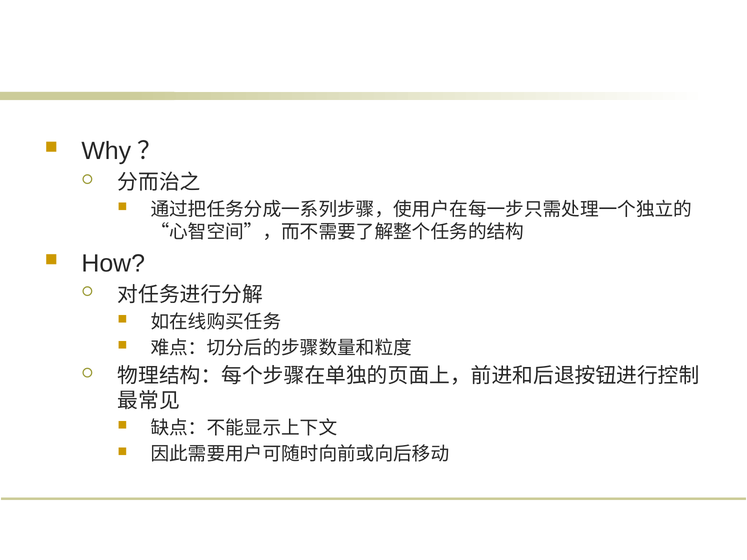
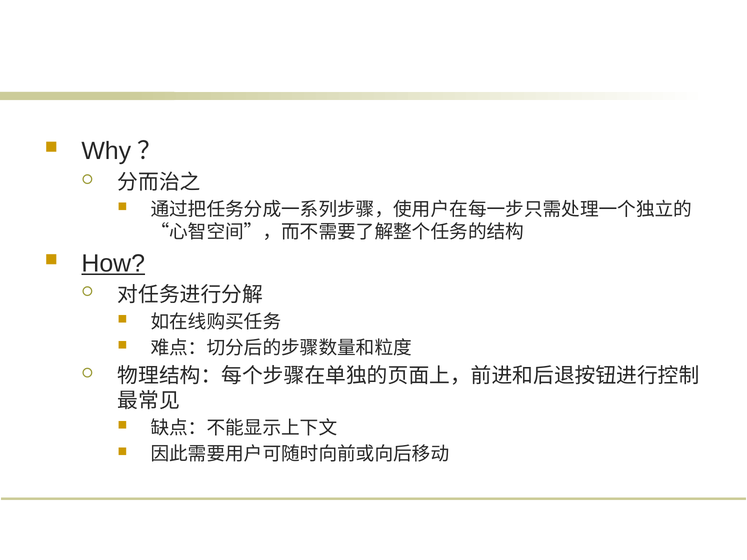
How underline: none -> present (113, 264)
